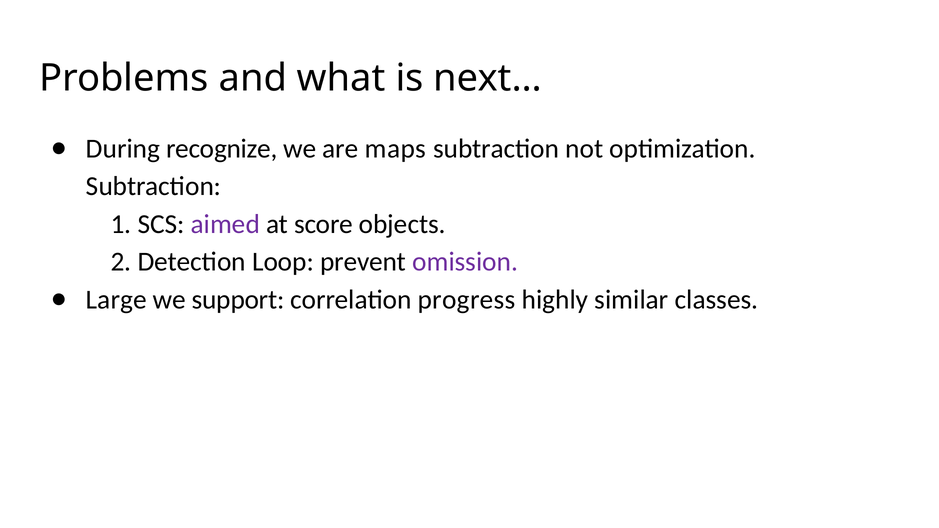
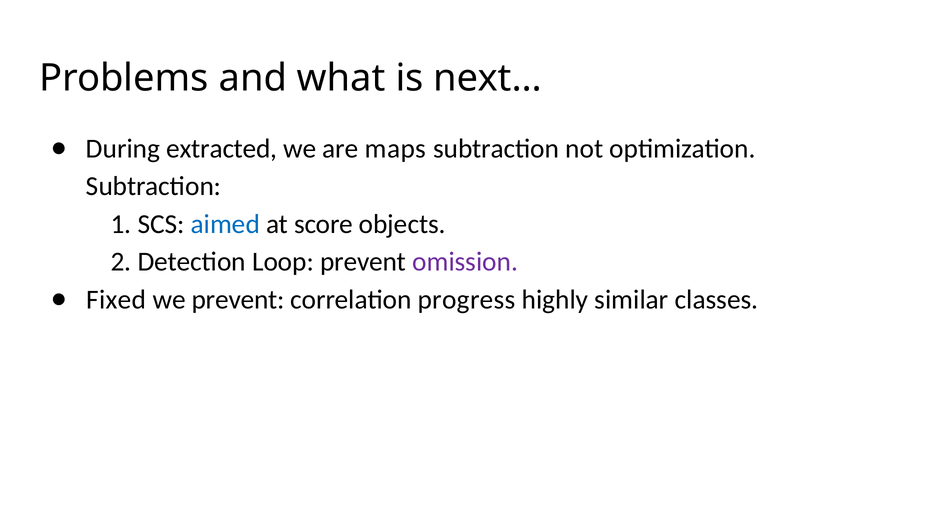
recognize: recognize -> extracted (222, 149)
aimed colour: purple -> blue (225, 224)
Large: Large -> Fixed (116, 300)
we support: support -> prevent (238, 300)
